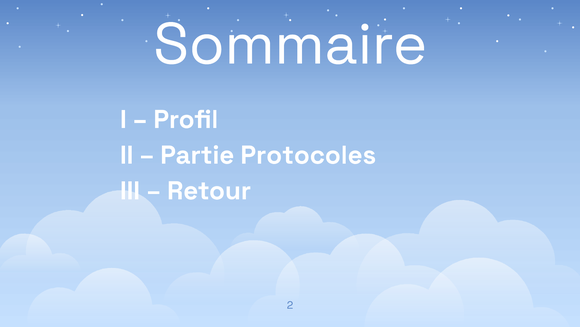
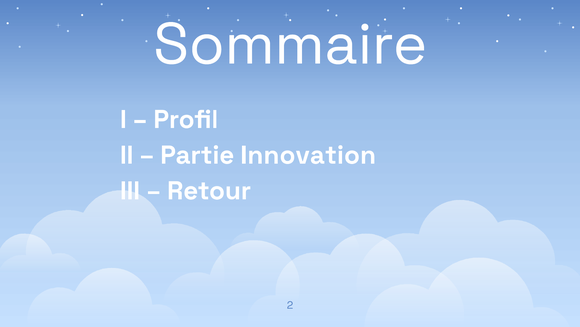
Protocoles: Protocoles -> Innovation (308, 155)
